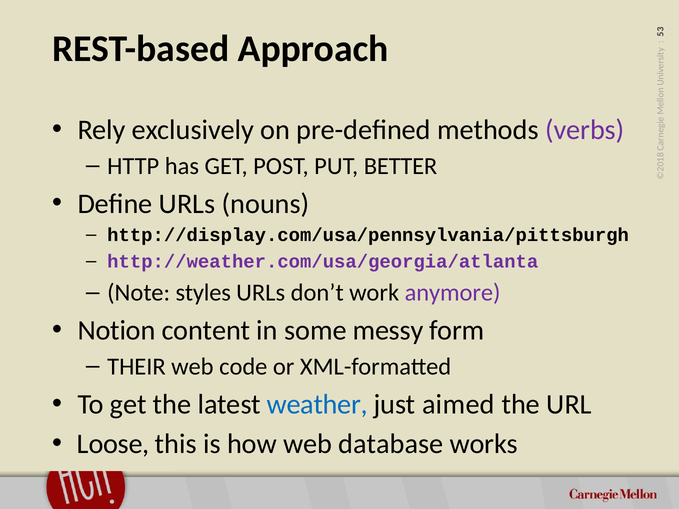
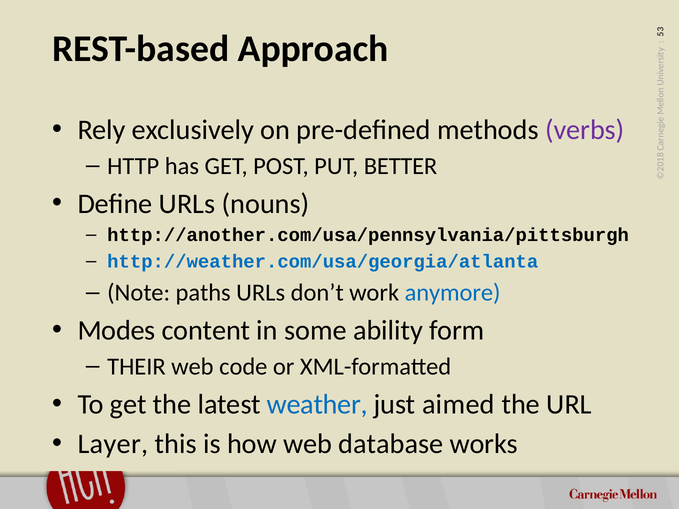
http://display.com/usa/pennsylvania/pittsburgh: http://display.com/usa/pennsylvania/pittsburgh -> http://another.com/usa/pennsylvania/pittsburgh (368, 235)
http://weather.com/usa/georgia/atlanta colour: purple -> blue (323, 262)
styles: styles -> paths (203, 293)
anymore colour: purple -> blue (453, 293)
Notion: Notion -> Modes (116, 331)
messy: messy -> ability (388, 331)
Loose: Loose -> Layer (113, 444)
